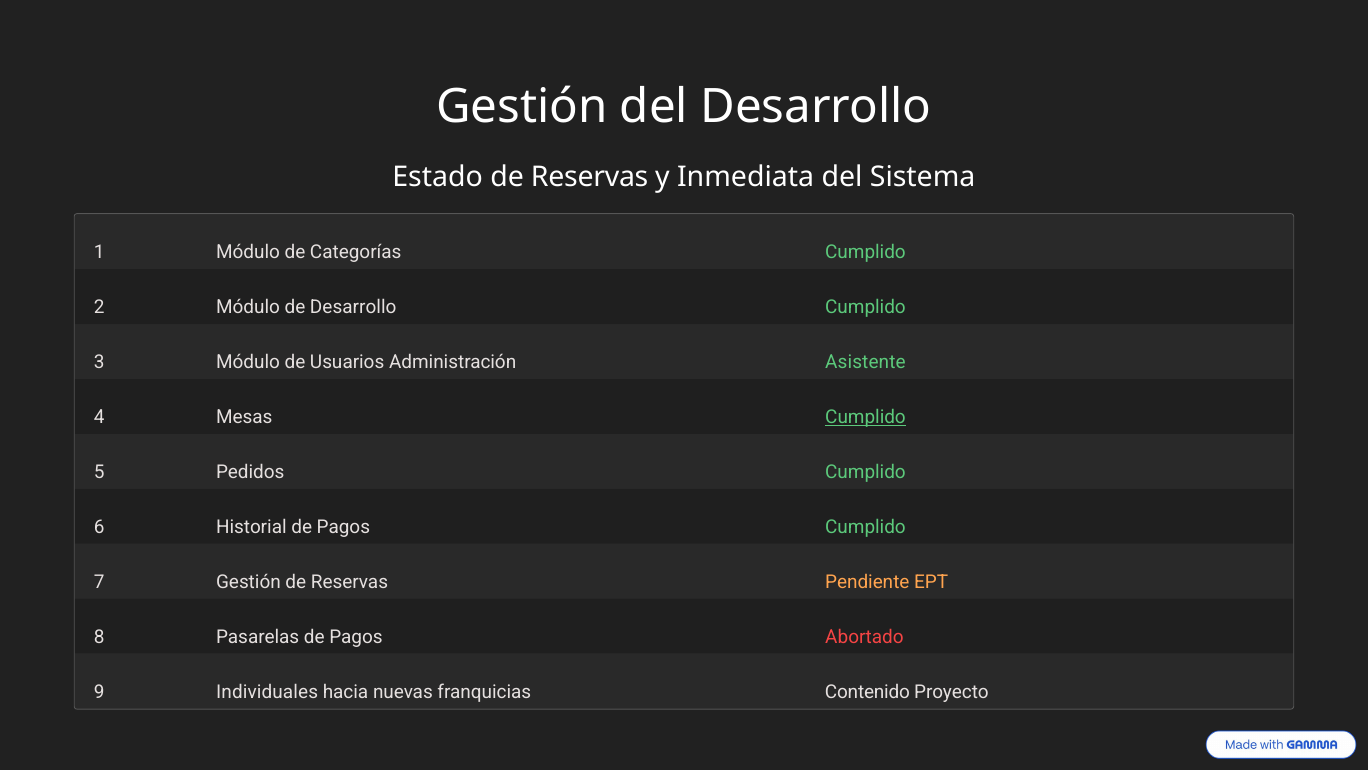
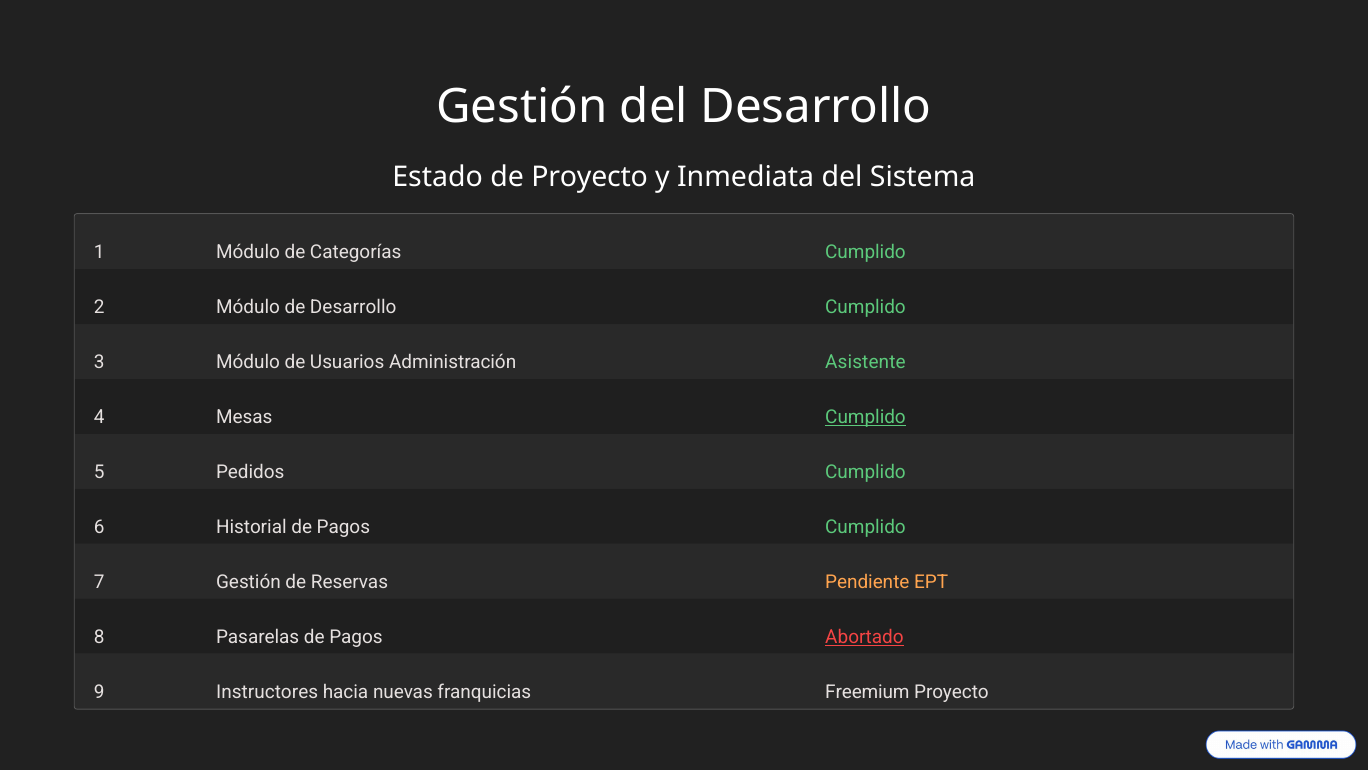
Estado de Reservas: Reservas -> Proyecto (590, 177)
Abortado underline: none -> present (864, 637)
Individuales: Individuales -> Instructores (267, 691)
Contenido: Contenido -> Freemium (867, 691)
